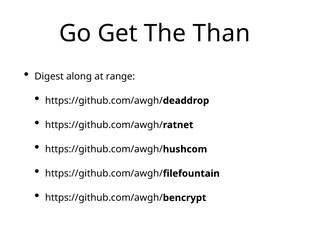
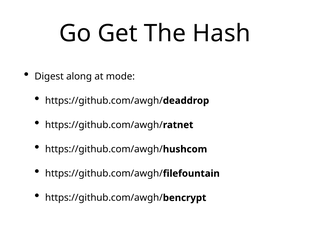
Than: Than -> Hash (222, 33)
range: range -> mode (120, 76)
